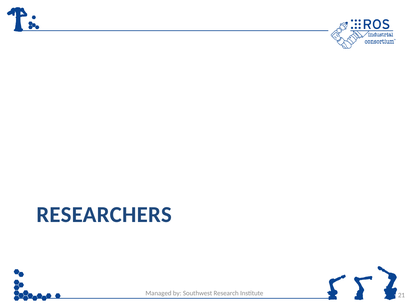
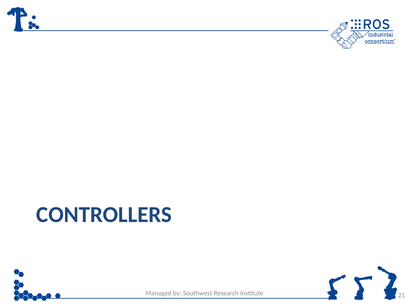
RESEARCHERS: RESEARCHERS -> CONTROLLERS (104, 214)
